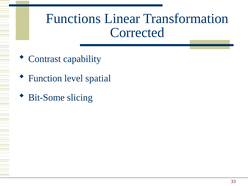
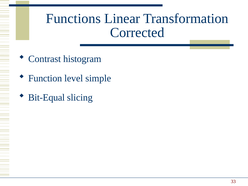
capability: capability -> histogram (82, 59)
spatial: spatial -> simple (98, 78)
Bit-Some: Bit-Some -> Bit-Equal (46, 98)
